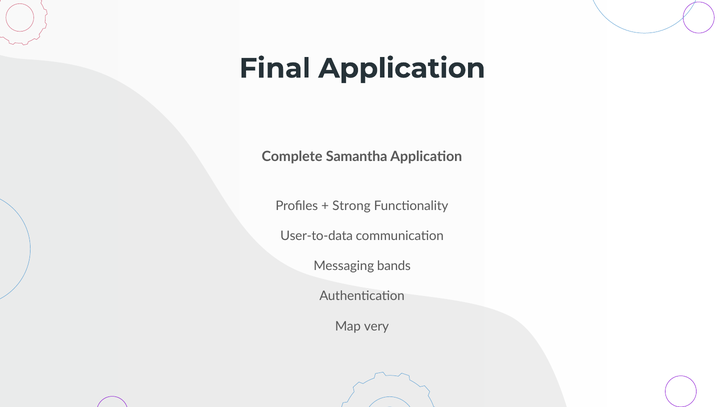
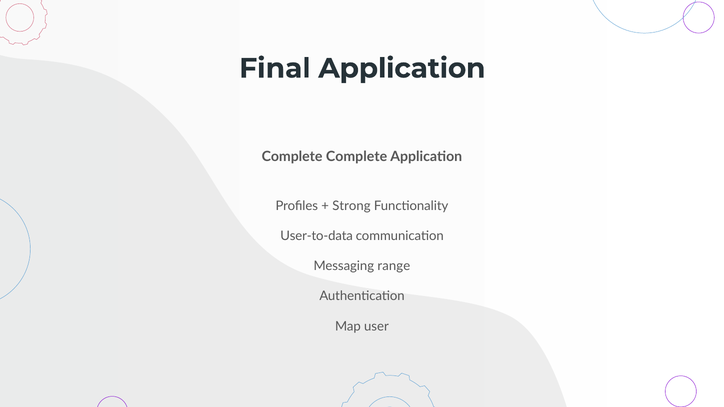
Complete Samantha: Samantha -> Complete (357, 157)
bands: bands -> range (394, 266)
very: very -> user (376, 326)
